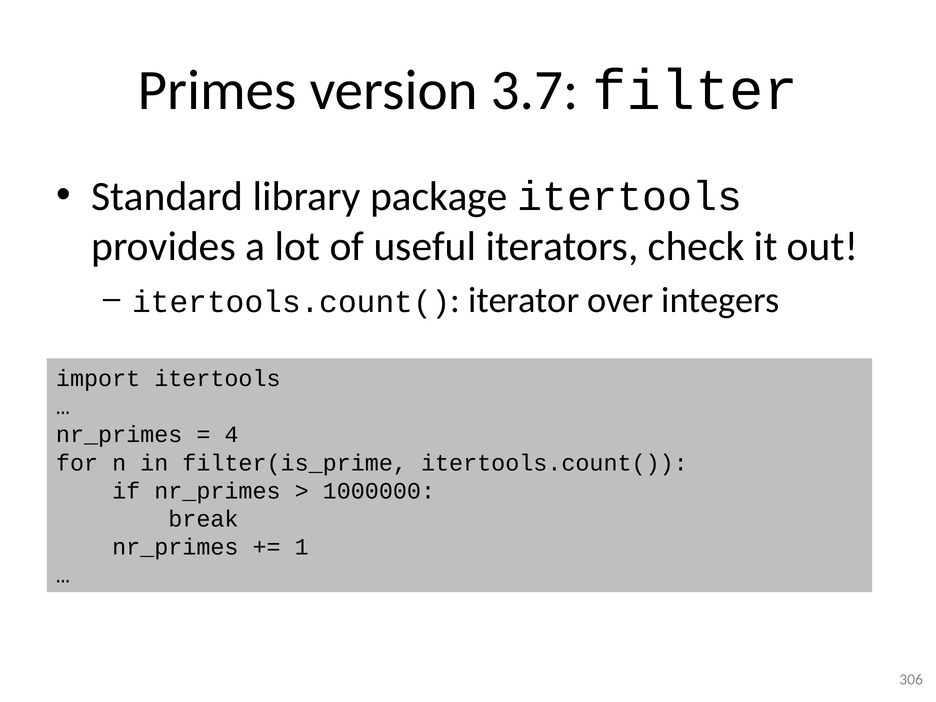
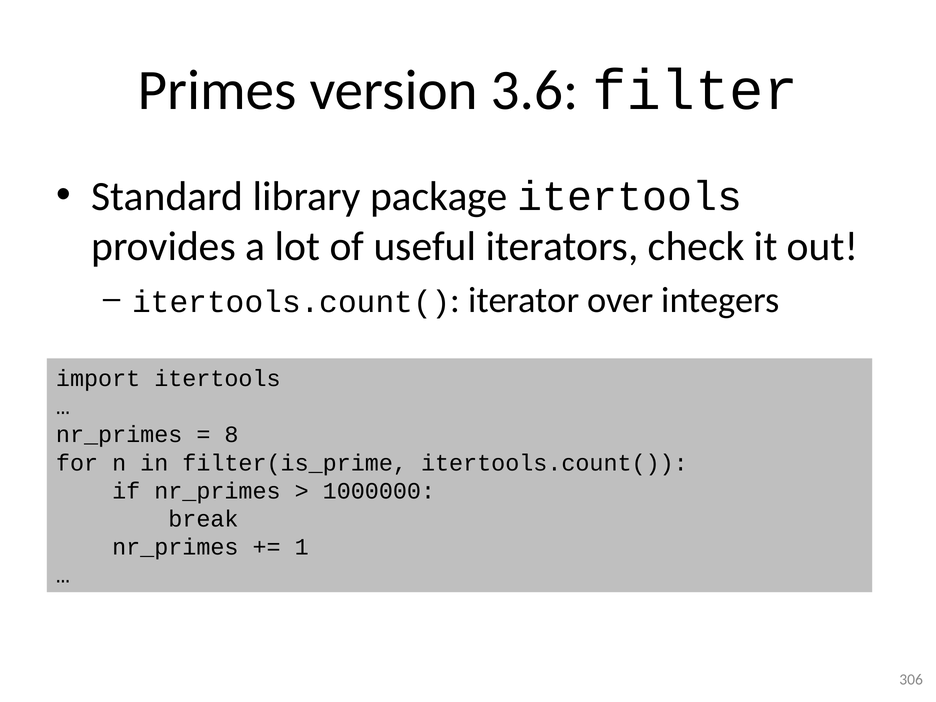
3.7: 3.7 -> 3.6 (535, 91)
4: 4 -> 8 (231, 435)
